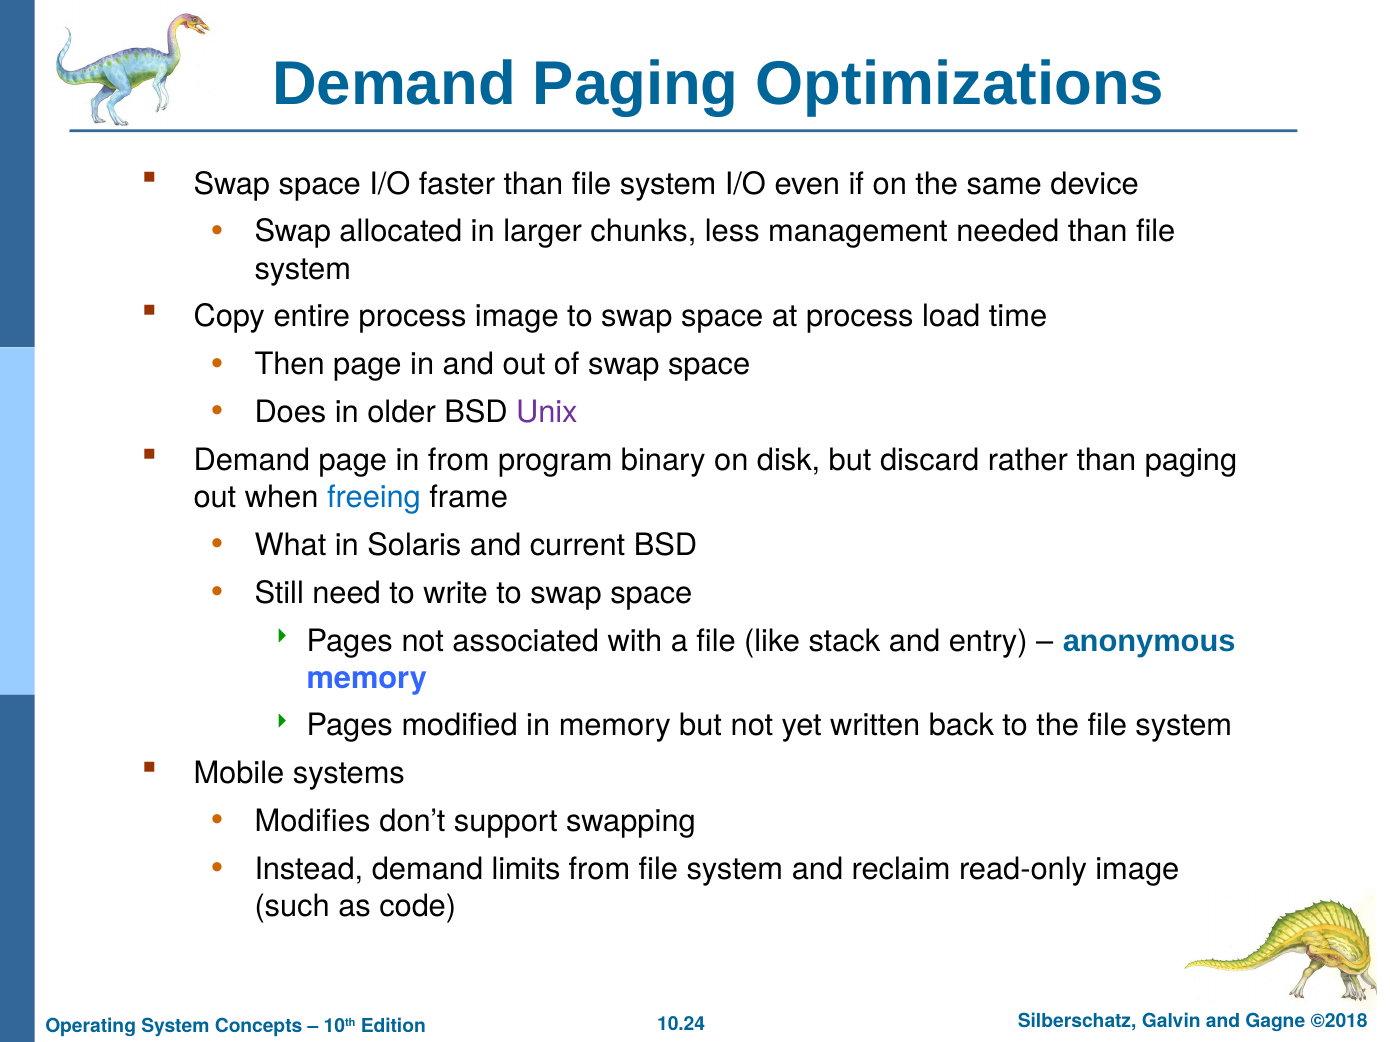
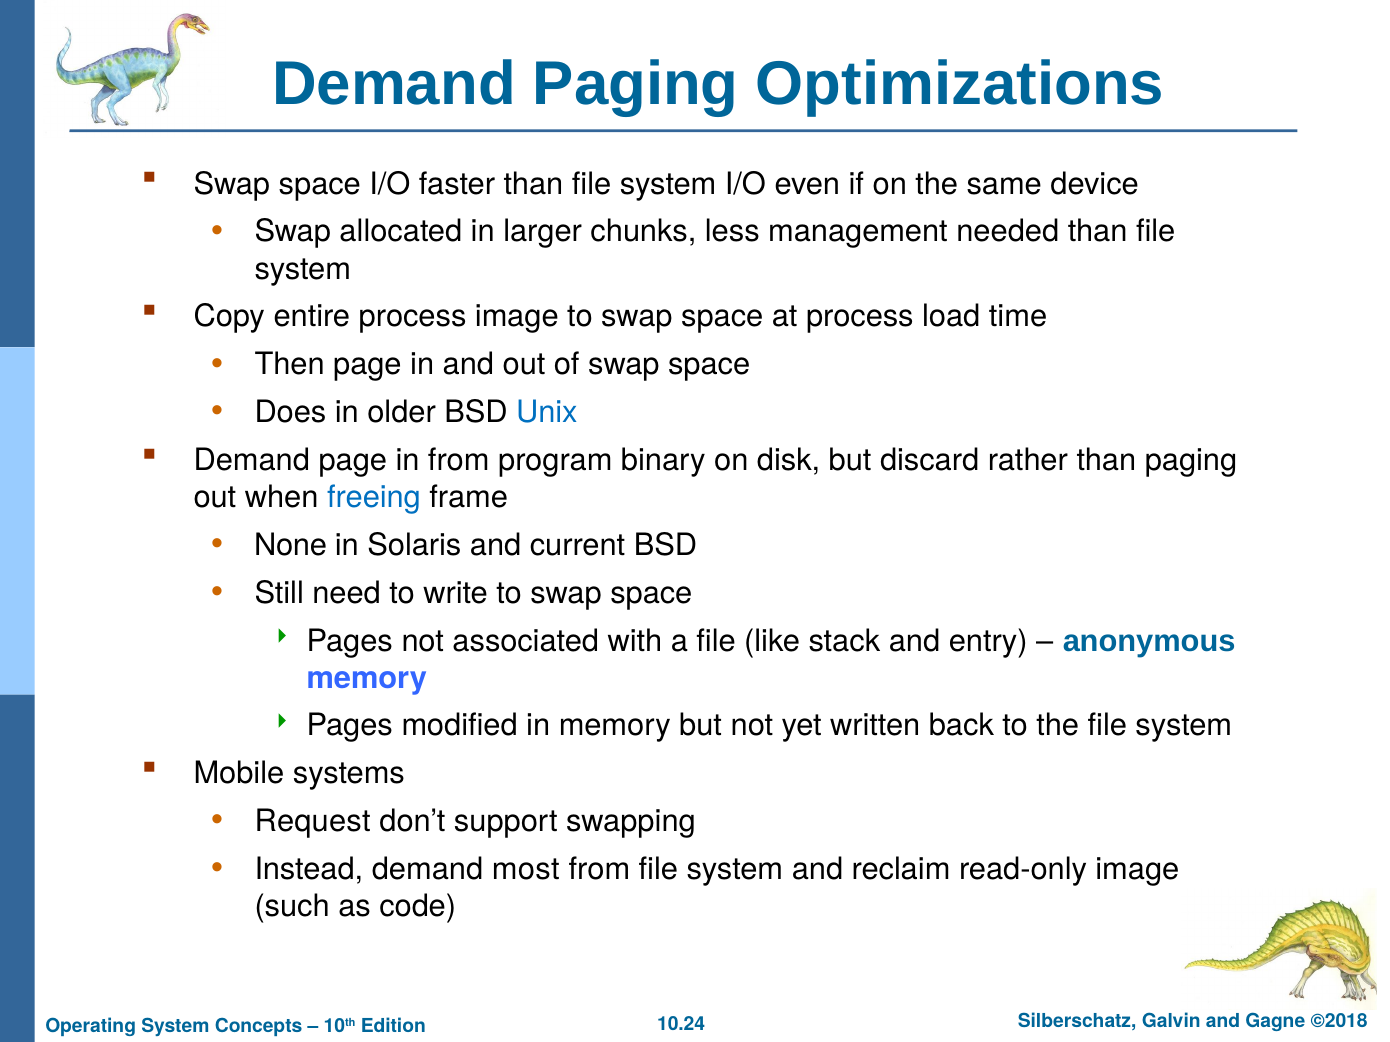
Unix colour: purple -> blue (547, 413)
What: What -> None (291, 545)
Modifies: Modifies -> Request (313, 822)
limits: limits -> most (526, 870)
